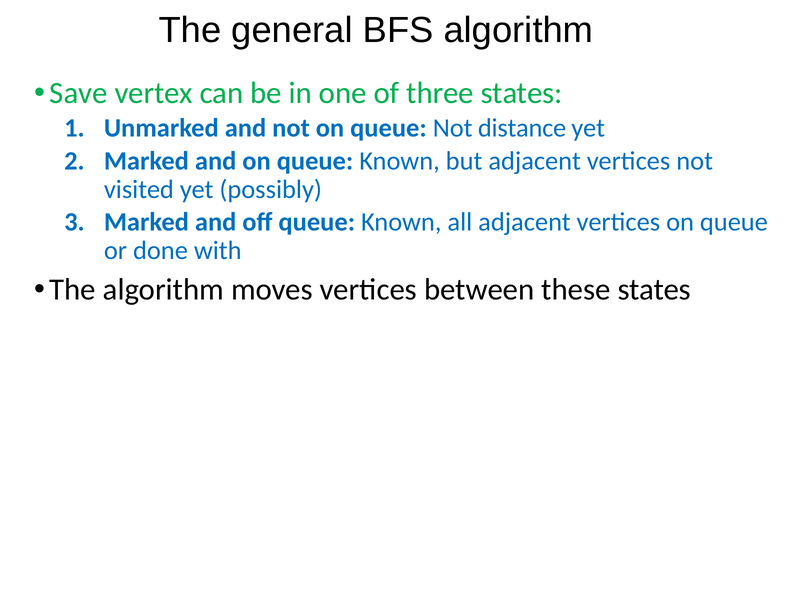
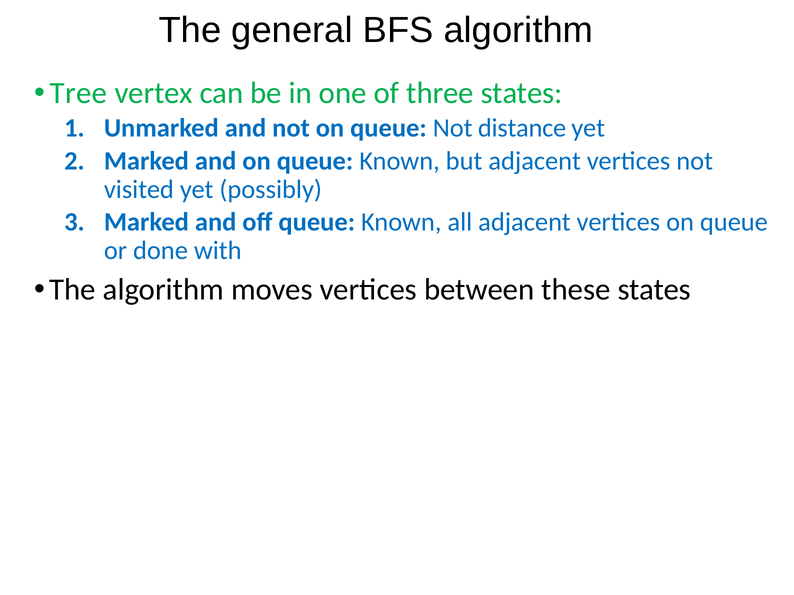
Save: Save -> Tree (78, 93)
